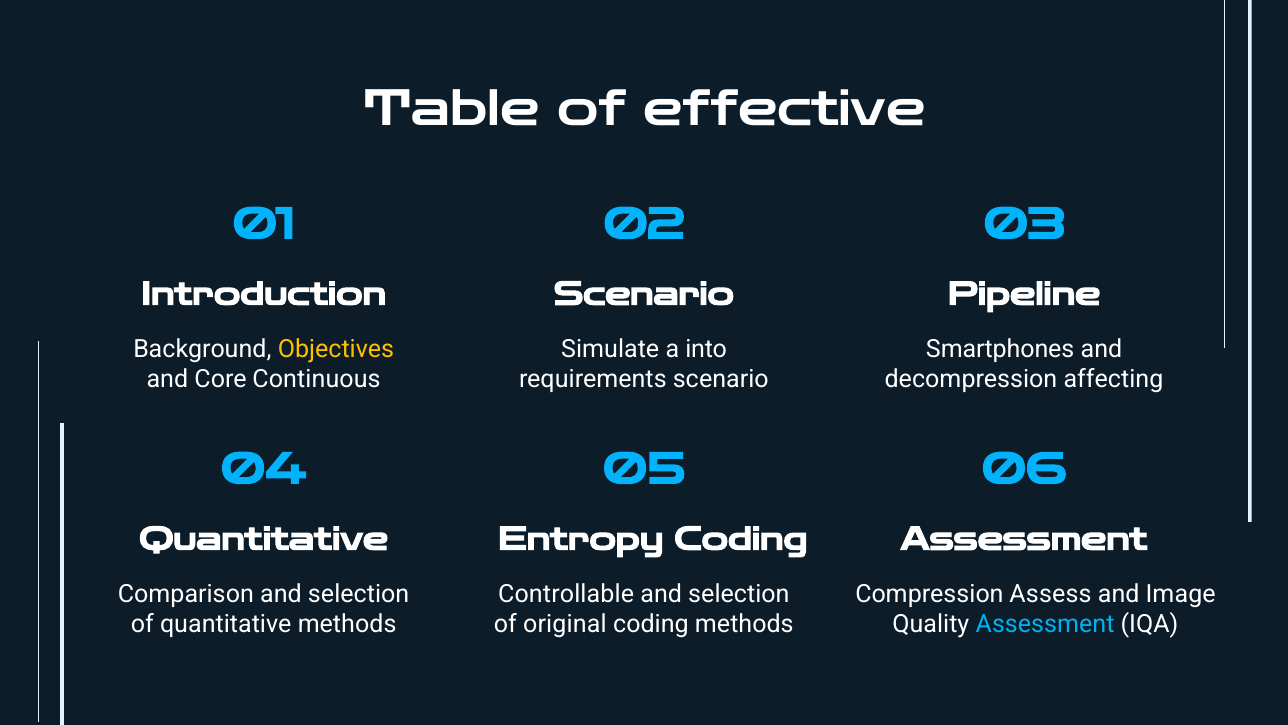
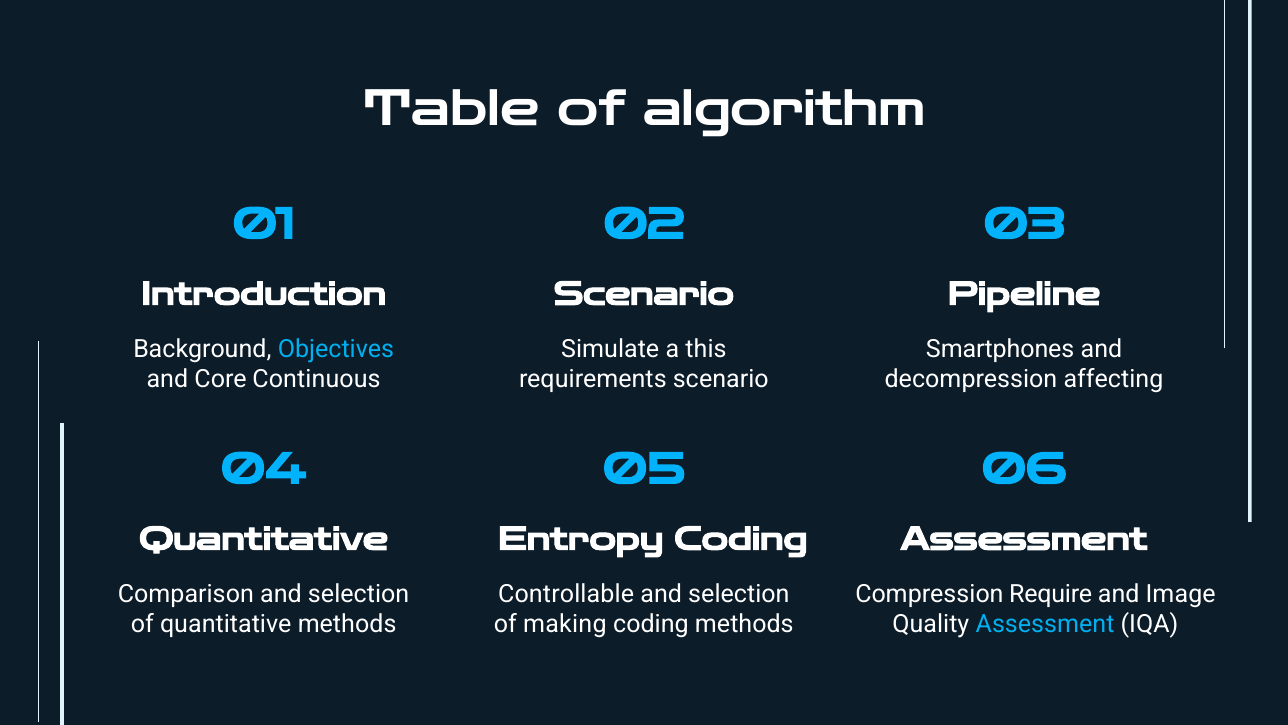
effective: effective -> algorithm (785, 109)
Objectives colour: yellow -> light blue (336, 349)
into: into -> this (706, 349)
Assess: Assess -> Require (1051, 594)
original: original -> making (565, 624)
